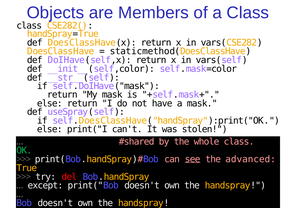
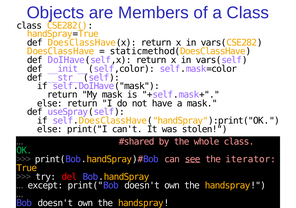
advanced: advanced -> iterator (251, 160)
